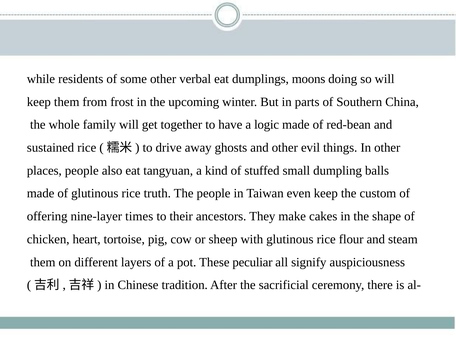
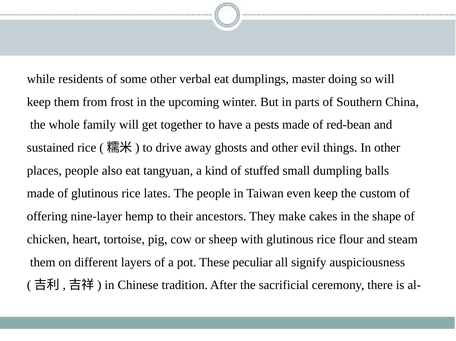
moons: moons -> master (309, 79)
logic: logic -> pests (267, 125)
truth: truth -> lates (157, 194)
times: times -> hemp (139, 216)
